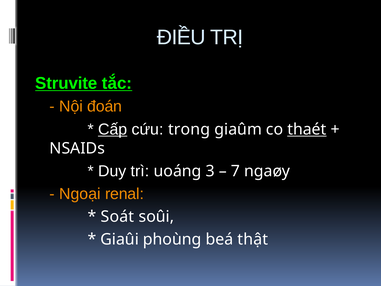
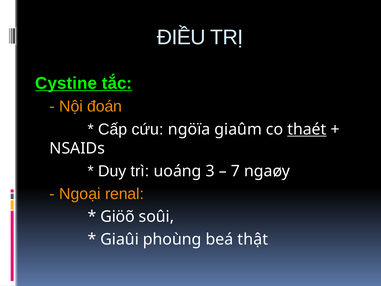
Struvite: Struvite -> Cystine (66, 83)
Cấp underline: present -> none (113, 129)
trong: trong -> ngöïa (189, 129)
Soát: Soát -> Giöõ (118, 216)
